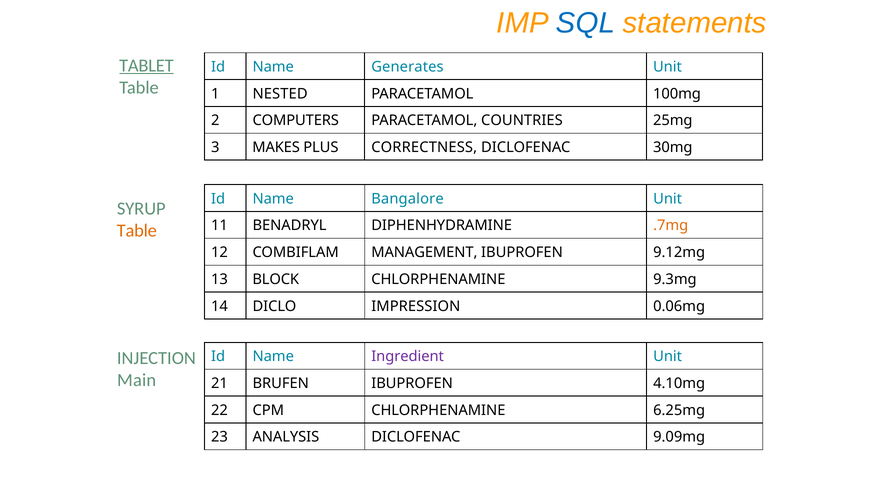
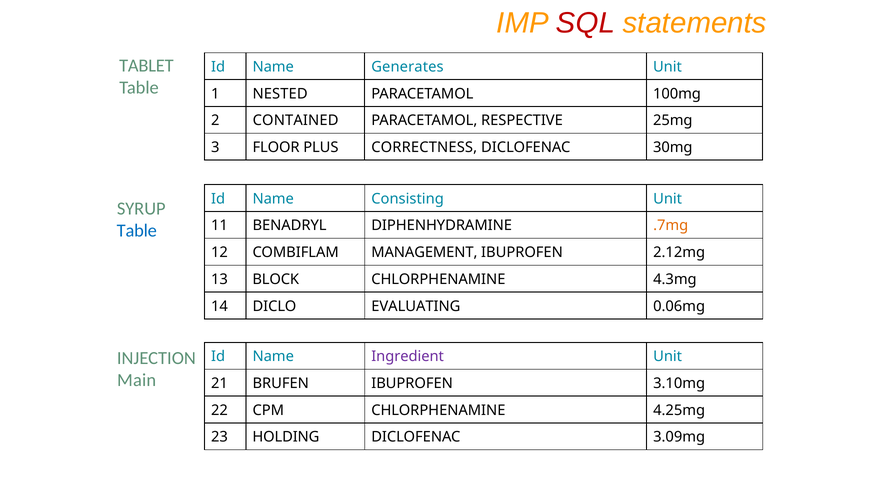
SQL colour: blue -> red (585, 23)
TABLET underline: present -> none (146, 65)
COMPUTERS: COMPUTERS -> CONTAINED (296, 121)
COUNTRIES: COUNTRIES -> RESPECTIVE (522, 121)
MAKES: MAKES -> FLOOR (276, 147)
Bangalore: Bangalore -> Consisting (408, 199)
Table colour: orange -> blue (137, 231)
9.12mg: 9.12mg -> 2.12mg (679, 253)
9.3mg: 9.3mg -> 4.3mg (675, 279)
IMPRESSION: IMPRESSION -> EVALUATING (416, 306)
4.10mg: 4.10mg -> 3.10mg (679, 384)
6.25mg: 6.25mg -> 4.25mg (679, 410)
ANALYSIS: ANALYSIS -> HOLDING (286, 437)
9.09mg: 9.09mg -> 3.09mg (679, 437)
